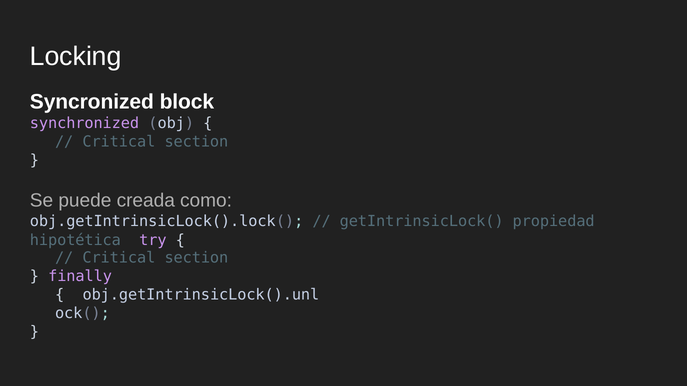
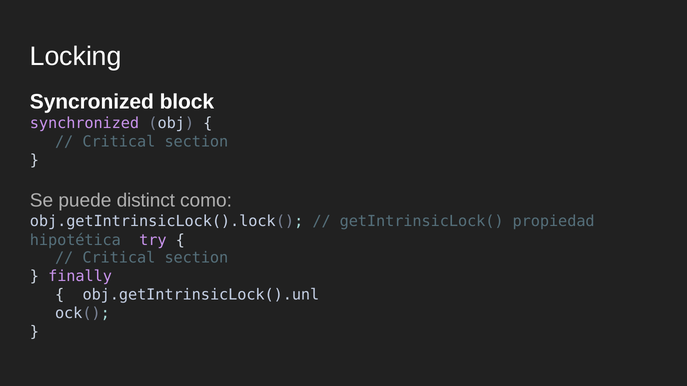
creada: creada -> distinct (146, 201)
